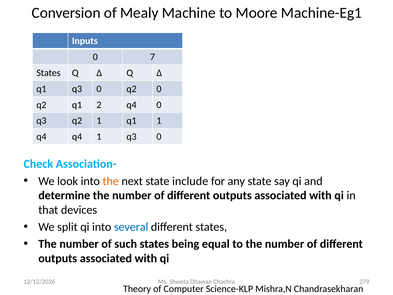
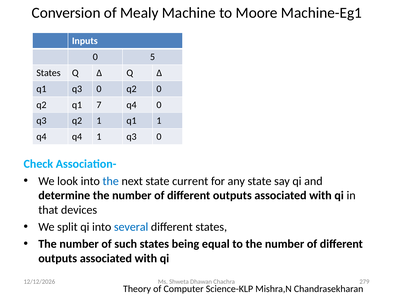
7: 7 -> 5 (153, 57)
2: 2 -> 7 (99, 105)
the colour: orange -> blue (111, 181)
include: include -> current (190, 181)
